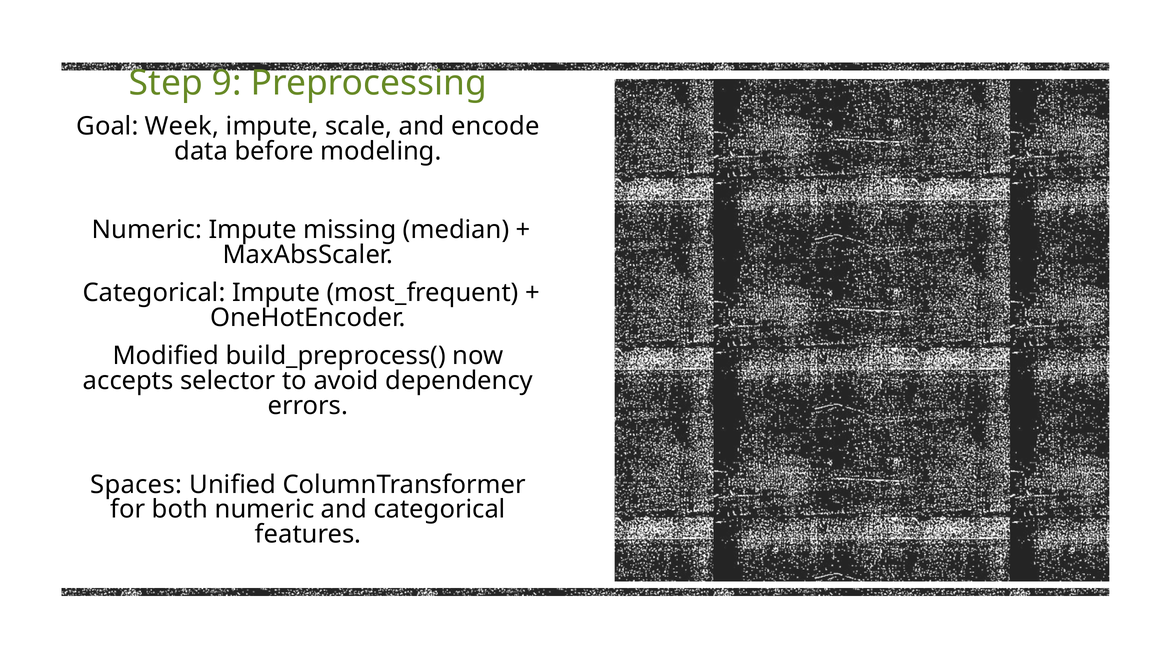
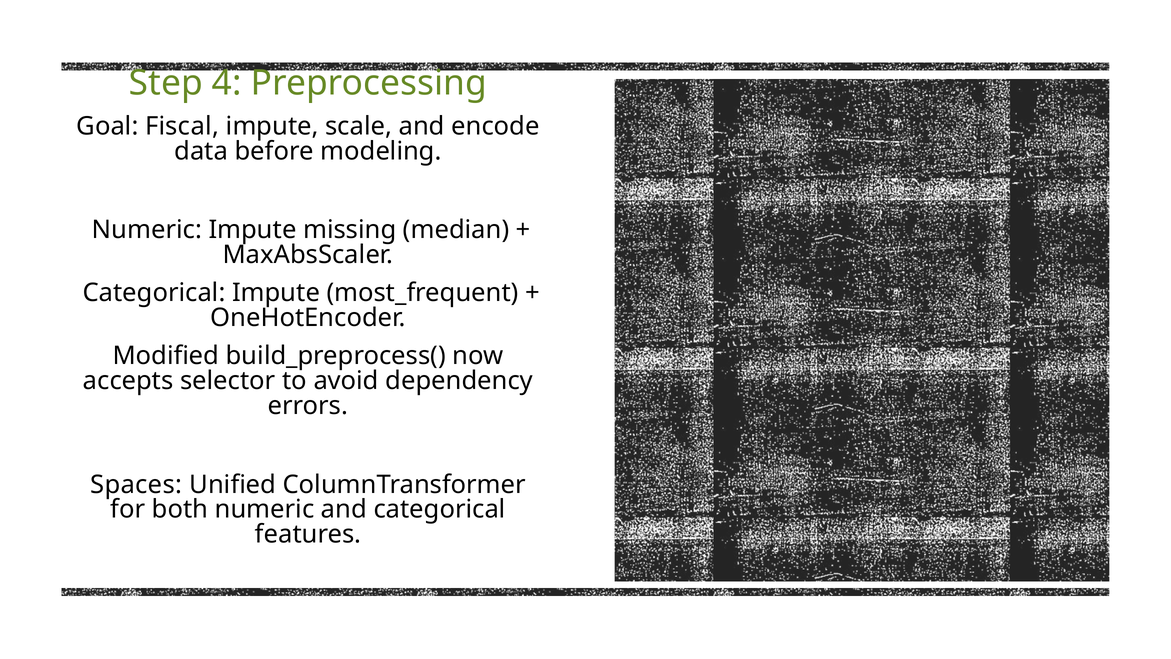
9: 9 -> 4 (227, 83)
Week: Week -> Fiscal (182, 126)
